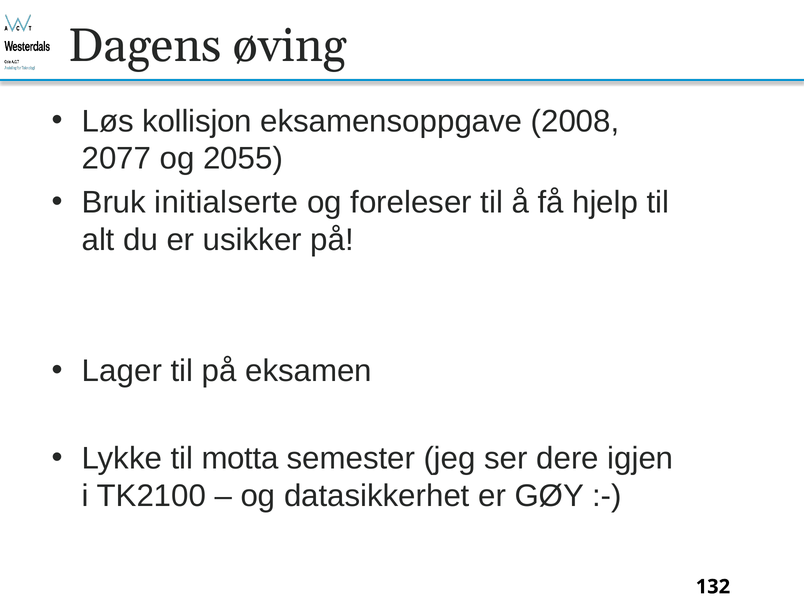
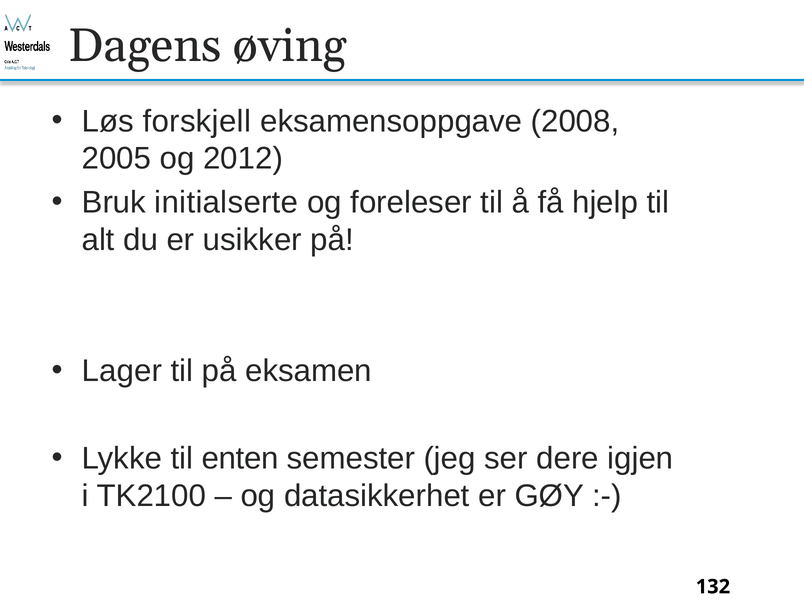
kollisjon: kollisjon -> forskjell (197, 121)
2077: 2077 -> 2005 (116, 159)
2055: 2055 -> 2012 (243, 159)
motta: motta -> enten (240, 458)
